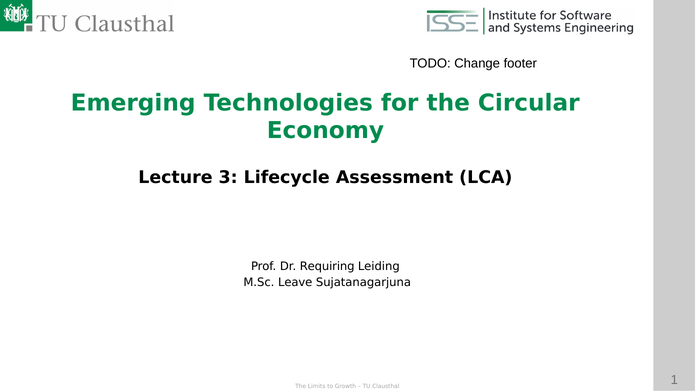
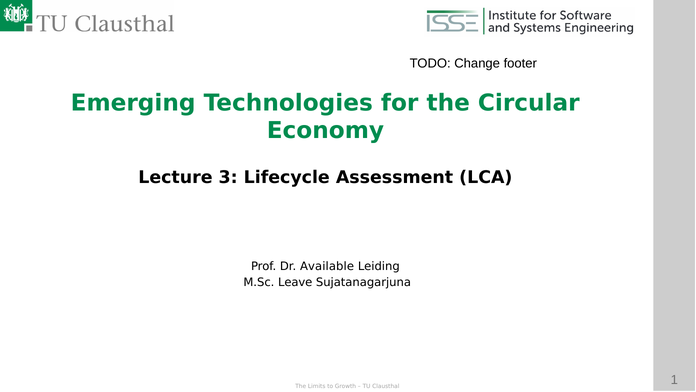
Requiring: Requiring -> Available (327, 266)
